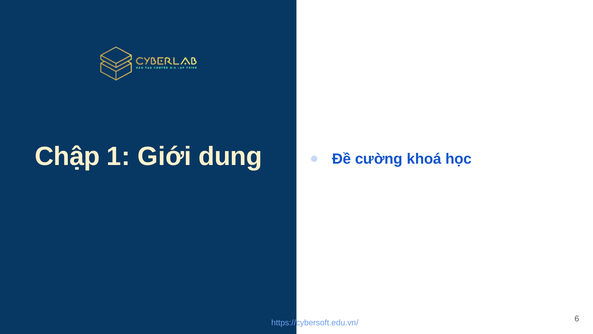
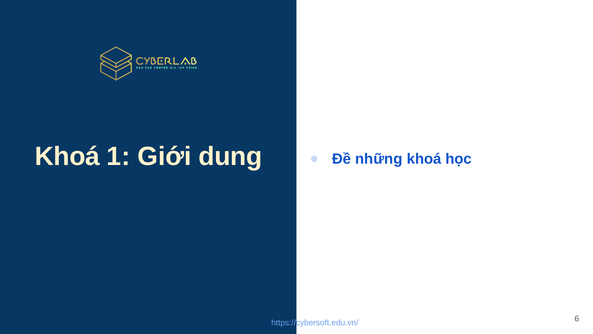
Chập: Chập -> Khoá (67, 156)
cường: cường -> những (379, 159)
